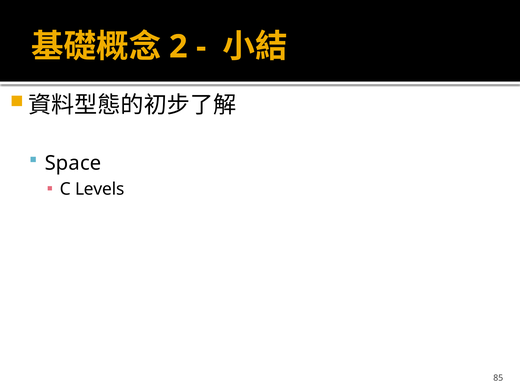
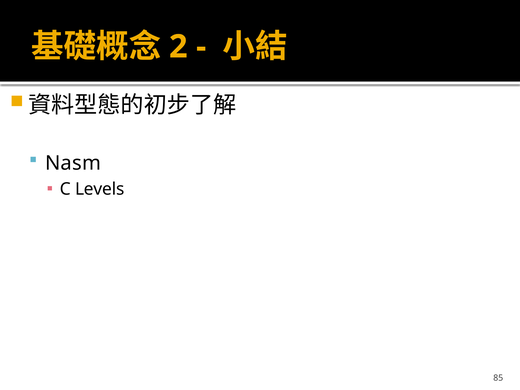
Space: Space -> Nasm (73, 163)
